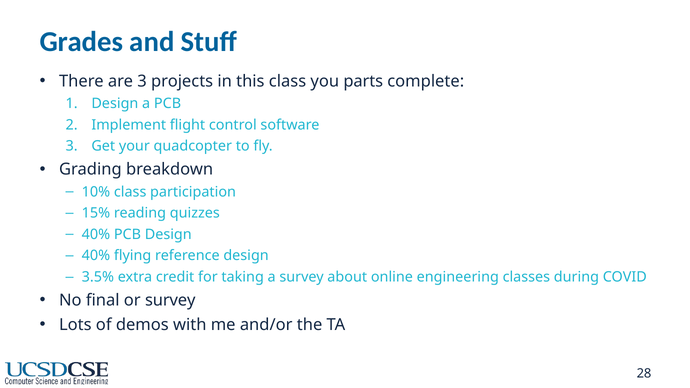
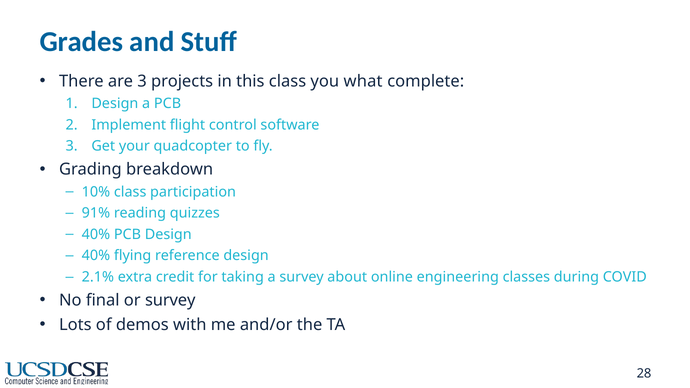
parts: parts -> what (363, 81)
15%: 15% -> 91% (96, 213)
3.5%: 3.5% -> 2.1% (98, 277)
